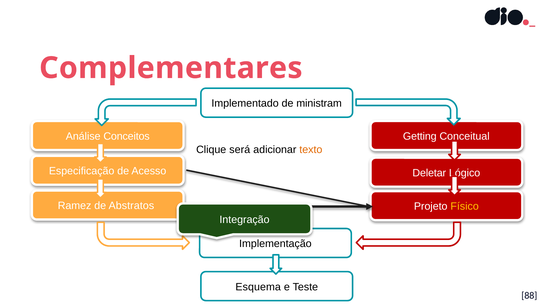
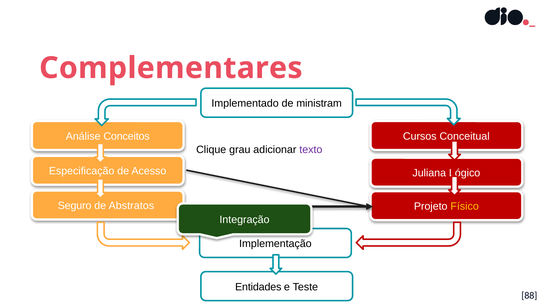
Getting: Getting -> Cursos (420, 136)
será: será -> grau (240, 149)
texto colour: orange -> purple (311, 149)
Deletar: Deletar -> Juliana (429, 173)
Ramez: Ramez -> Seguro (75, 205)
Esquema: Esquema -> Entidades (258, 286)
